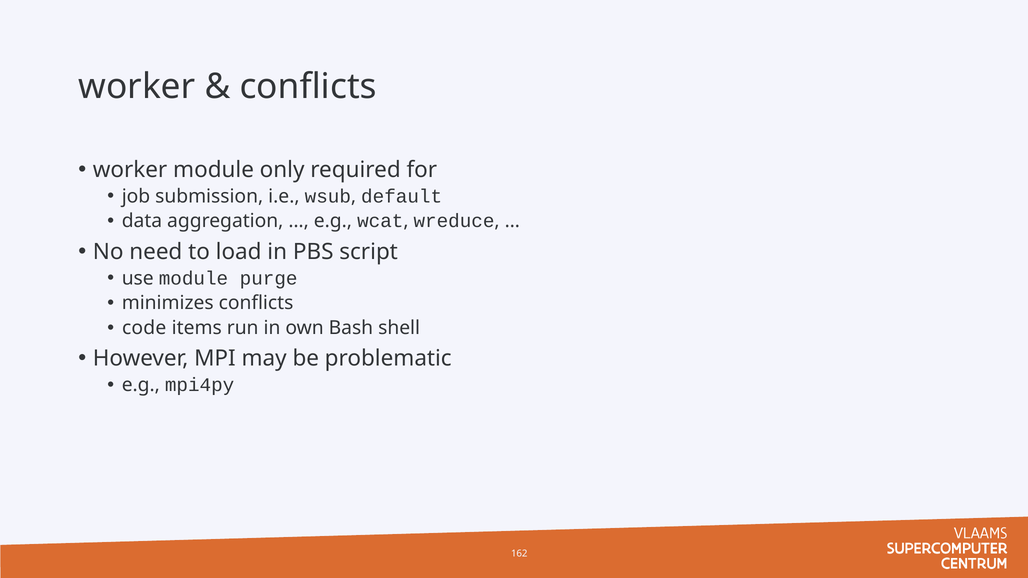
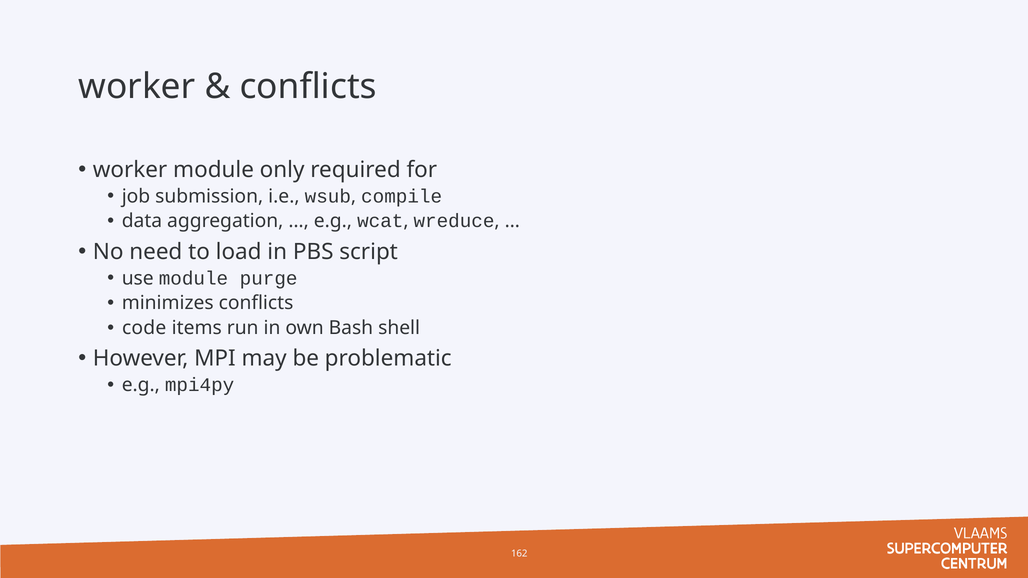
default: default -> compile (402, 196)
